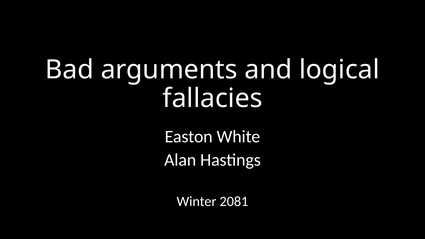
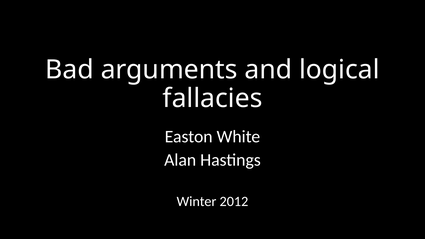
2081: 2081 -> 2012 (234, 202)
